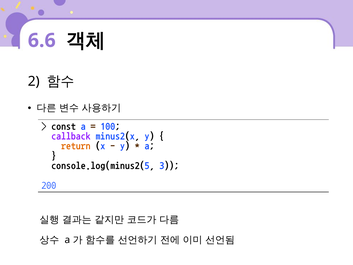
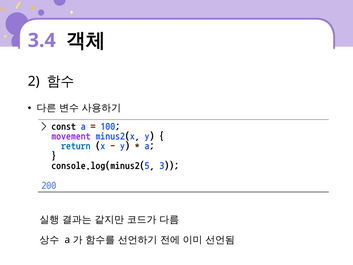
6.6: 6.6 -> 3.4 (42, 40)
callback: callback -> movement (71, 136)
return colour: orange -> blue (76, 146)
